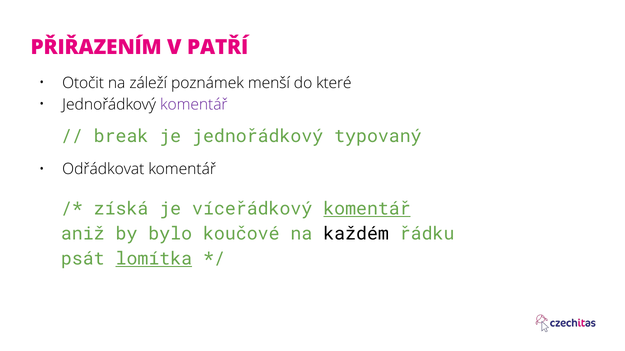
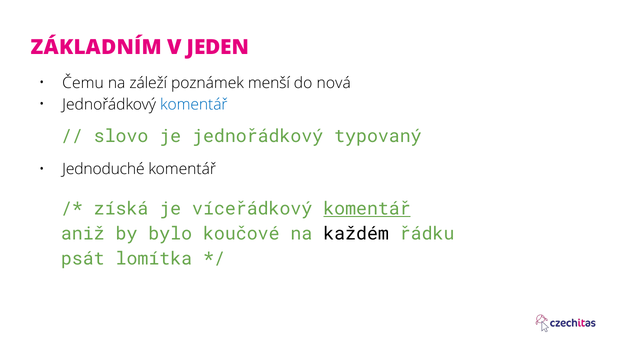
PŘIŘAZENÍM: PŘIŘAZENÍM -> ZÁKLADNÍM (96, 48)
PATŘÍ: PATŘÍ -> JEDEN (218, 48)
Otočit: Otočit -> Čemu (83, 83)
které: které -> nová (334, 83)
komentář colour: purple -> blue (194, 105)
break: break -> slovo (121, 137)
Odřádkovat: Odřádkovat -> Jednoduché (103, 169)
lomítka underline: present -> none (154, 259)
